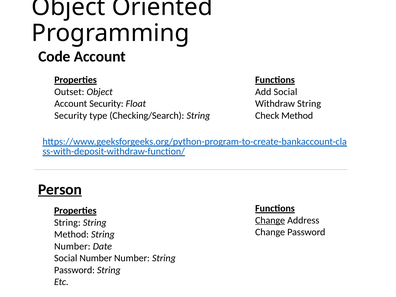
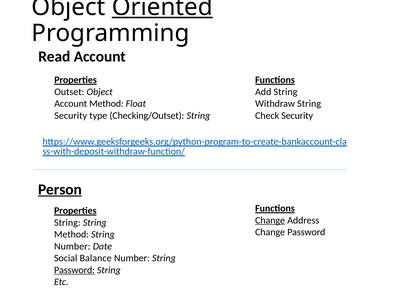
Oriented underline: none -> present (162, 7)
Code: Code -> Read (54, 57)
Add Social: Social -> String (285, 92)
Account Security: Security -> Method (106, 104)
Checking/Search: Checking/Search -> Checking/Outset (147, 116)
Check Method: Method -> Security (297, 116)
Social Number: Number -> Balance (96, 258)
Password underline: none -> present (74, 270)
